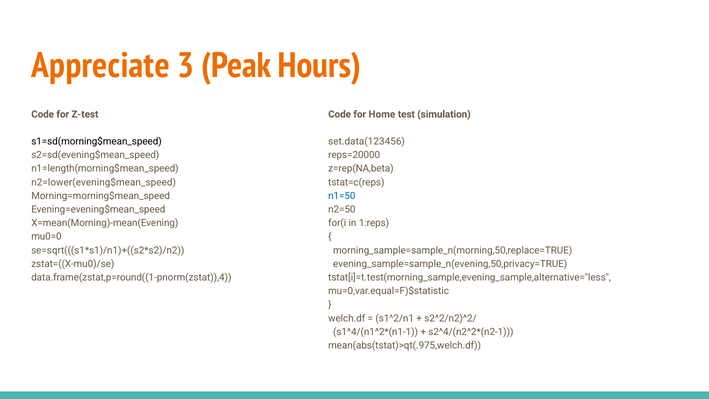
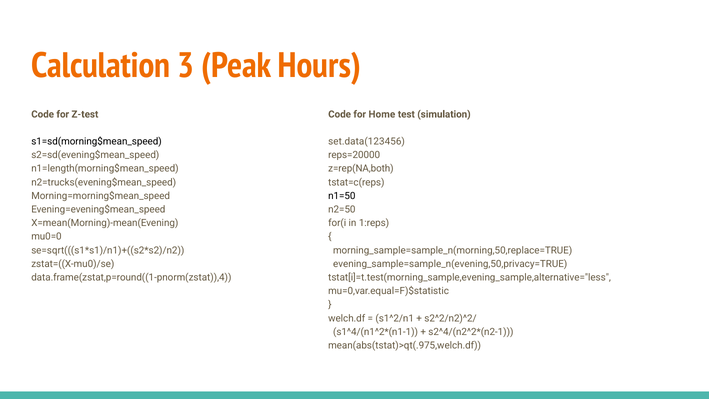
Appreciate: Appreciate -> Calculation (101, 65)
z=rep(NA,beta: z=rep(NA,beta -> z=rep(NA,both (361, 169)
n2=lower(evening$mean_speed: n2=lower(evening$mean_speed -> n2=trucks(evening$mean_speed (104, 182)
n1=50 colour: blue -> black (342, 196)
